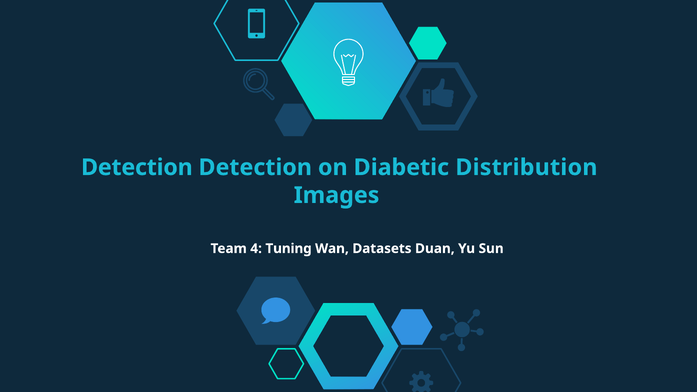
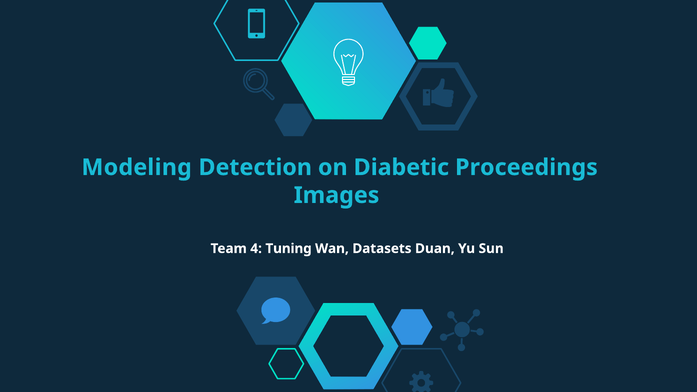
Detection: Detection -> Modeling (137, 167)
Distribution: Distribution -> Proceedings (526, 167)
